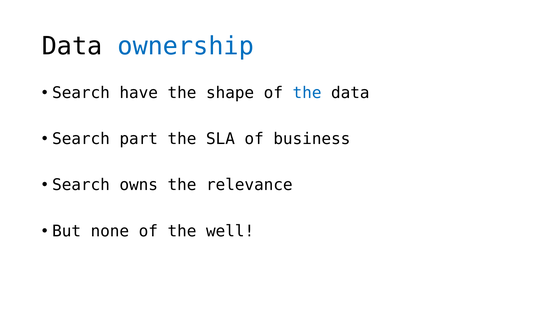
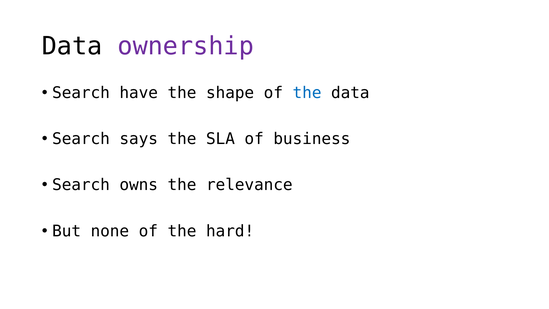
ownership colour: blue -> purple (186, 46)
part: part -> says (139, 139)
well: well -> hard (230, 231)
